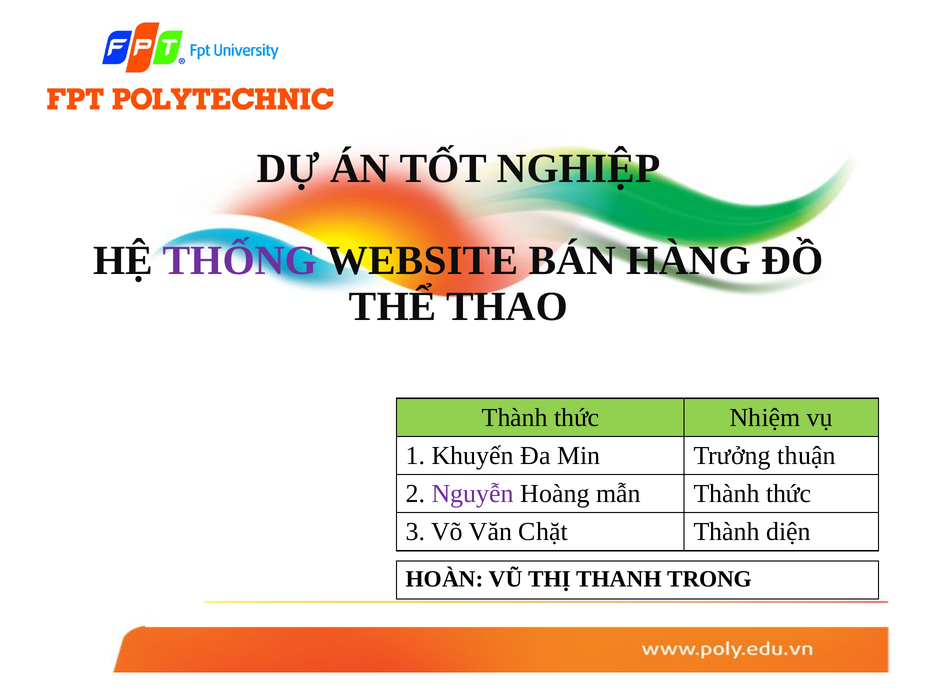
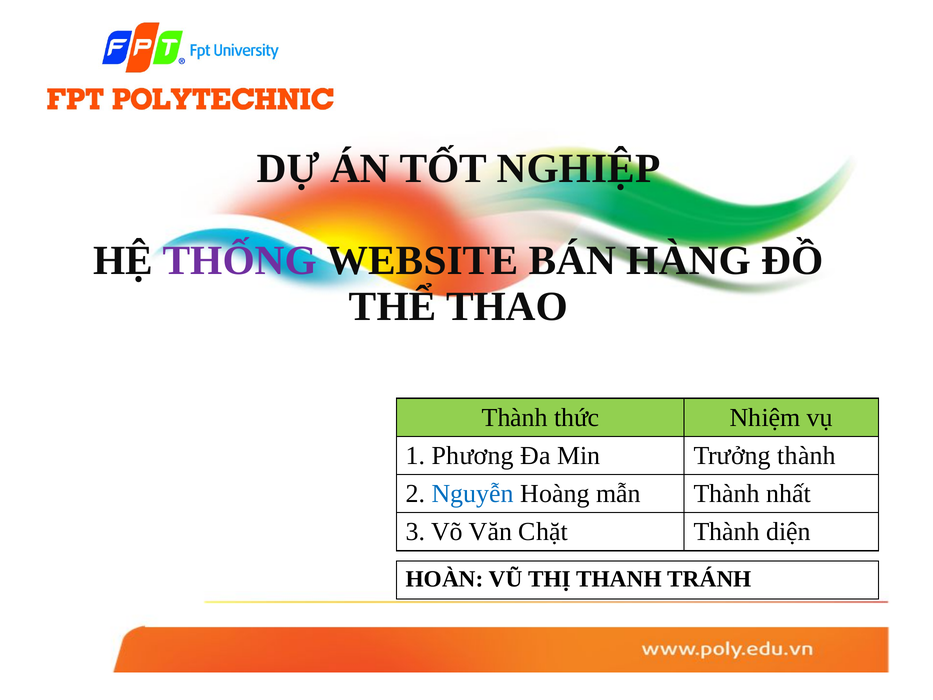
Khuyến: Khuyến -> Phương (473, 455)
Trưởng thuận: thuận -> thành (807, 455)
Nguyễn colour: purple -> blue (473, 494)
mẫn Thành thức: thức -> nhất (789, 494)
TRONG: TRONG -> TRÁNH (710, 579)
